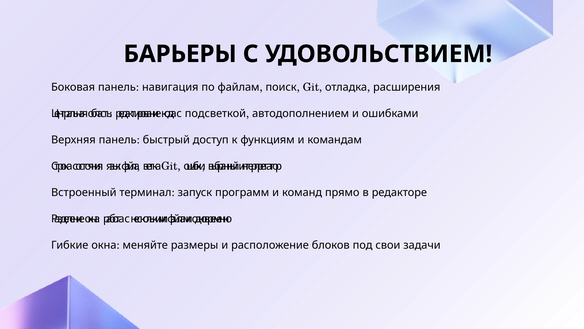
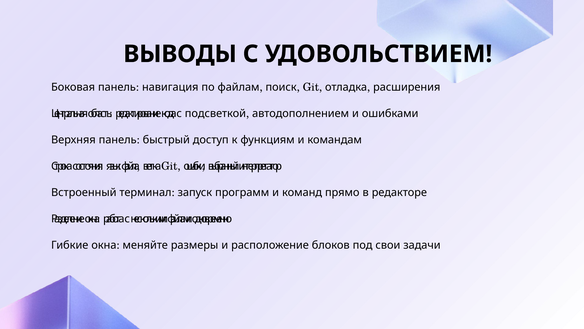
БАРЬЕРЫ: БАРЬЕРЫ -> ВЫВОДЫ (180, 54)
